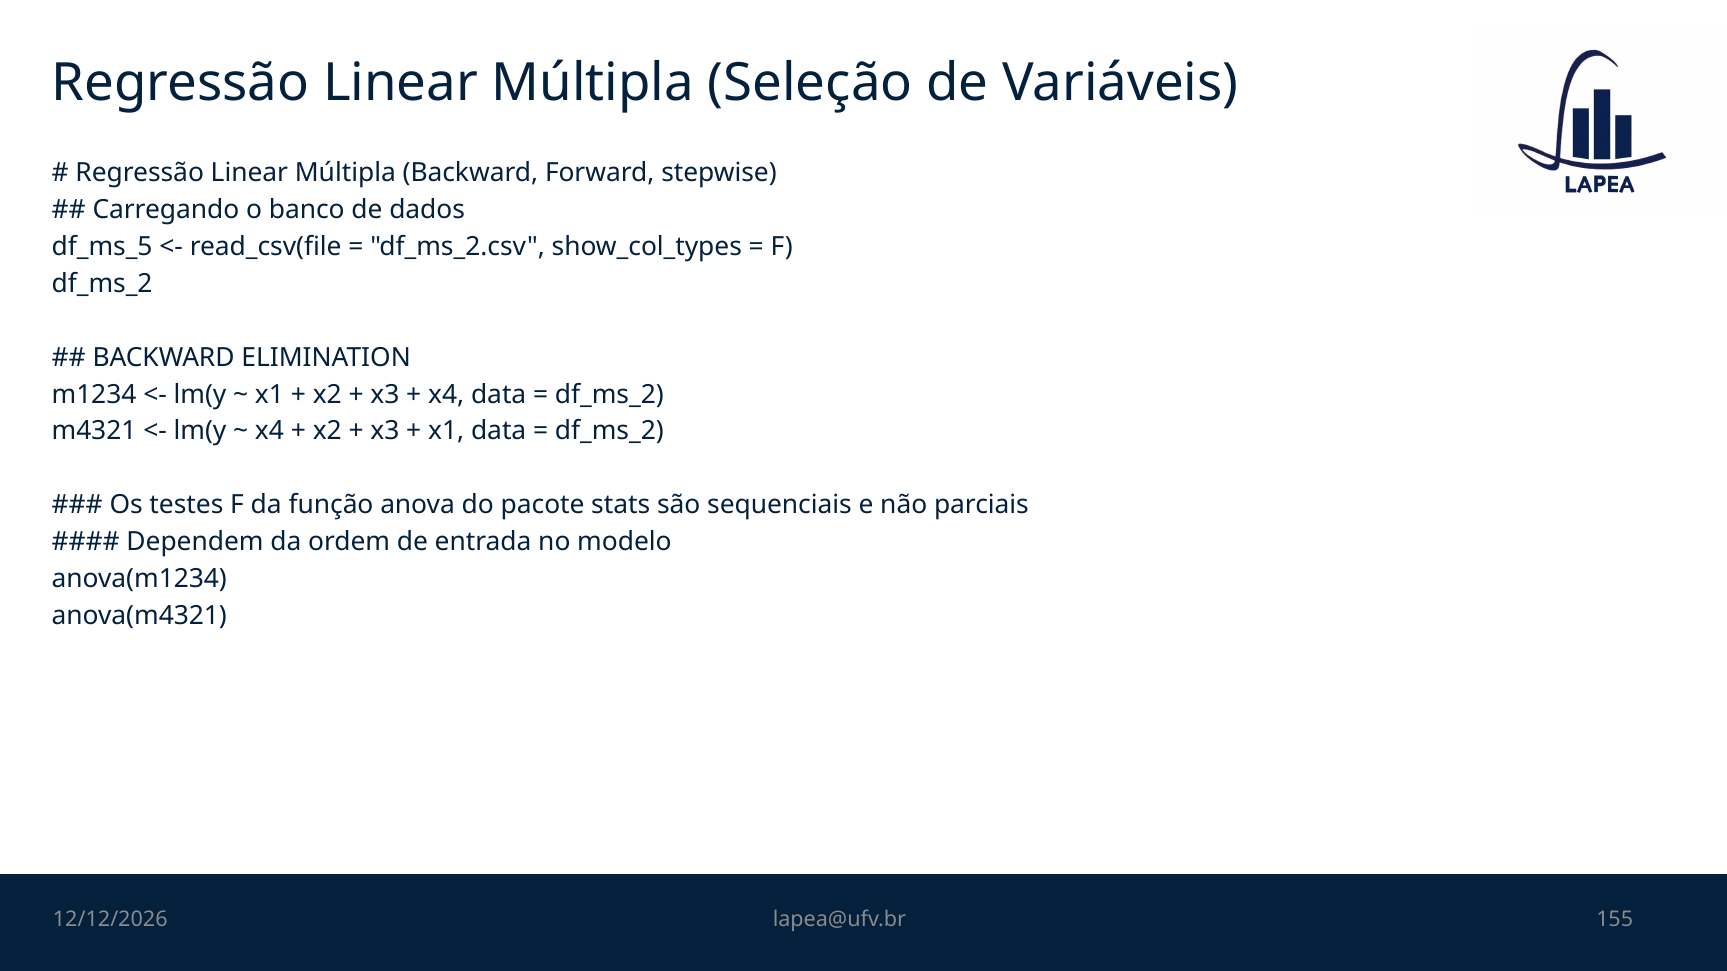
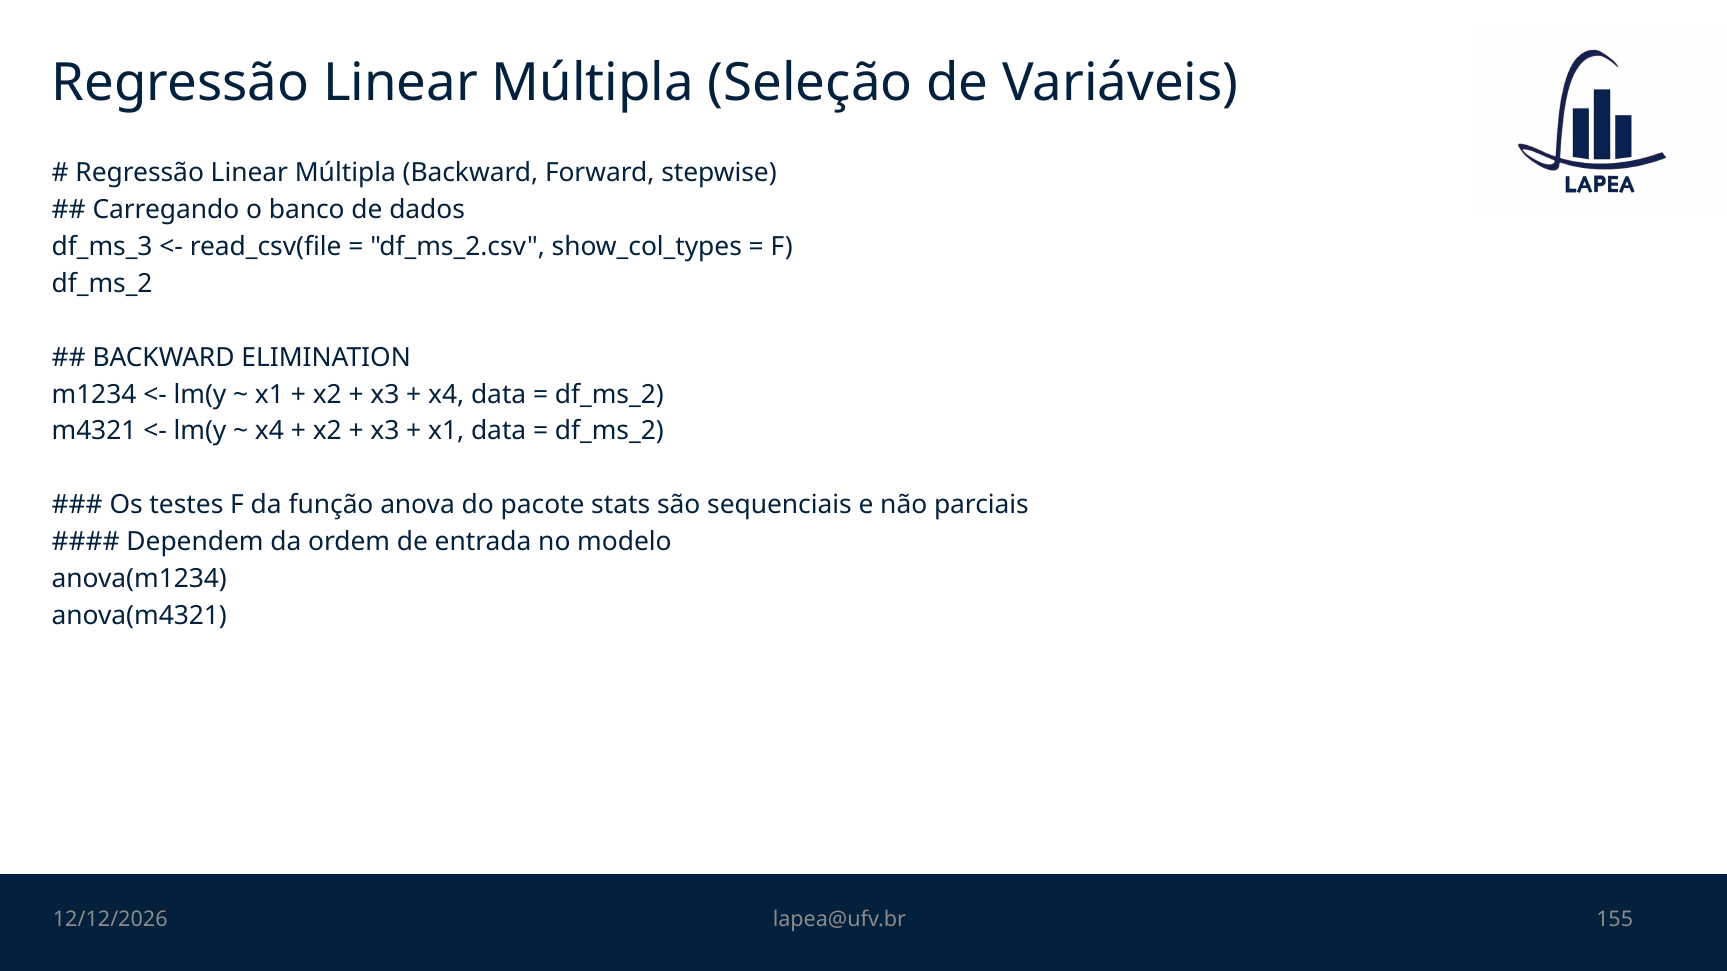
df_ms_5: df_ms_5 -> df_ms_3 (102, 247)
